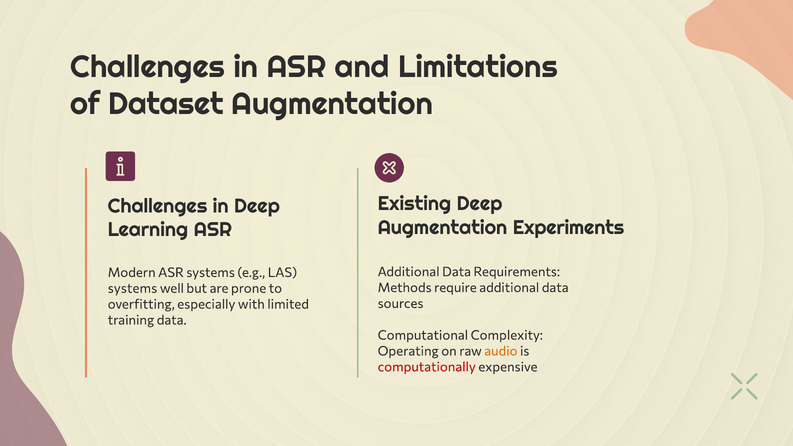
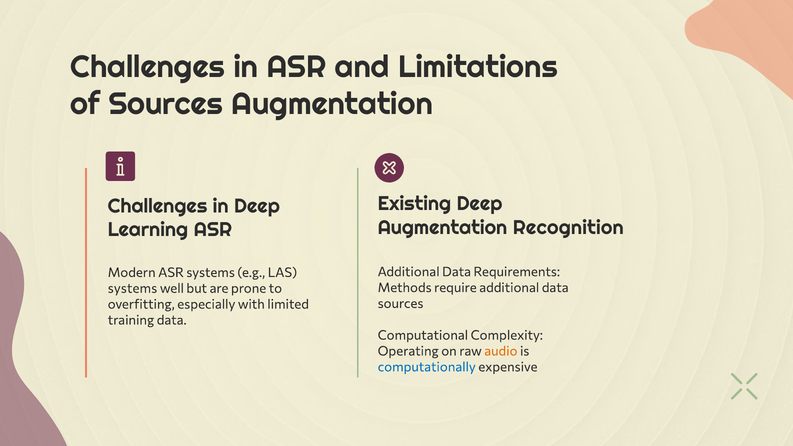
of Dataset: Dataset -> Sources (166, 104)
Experiments: Experiments -> Recognition (568, 228)
computationally colour: red -> blue (427, 367)
